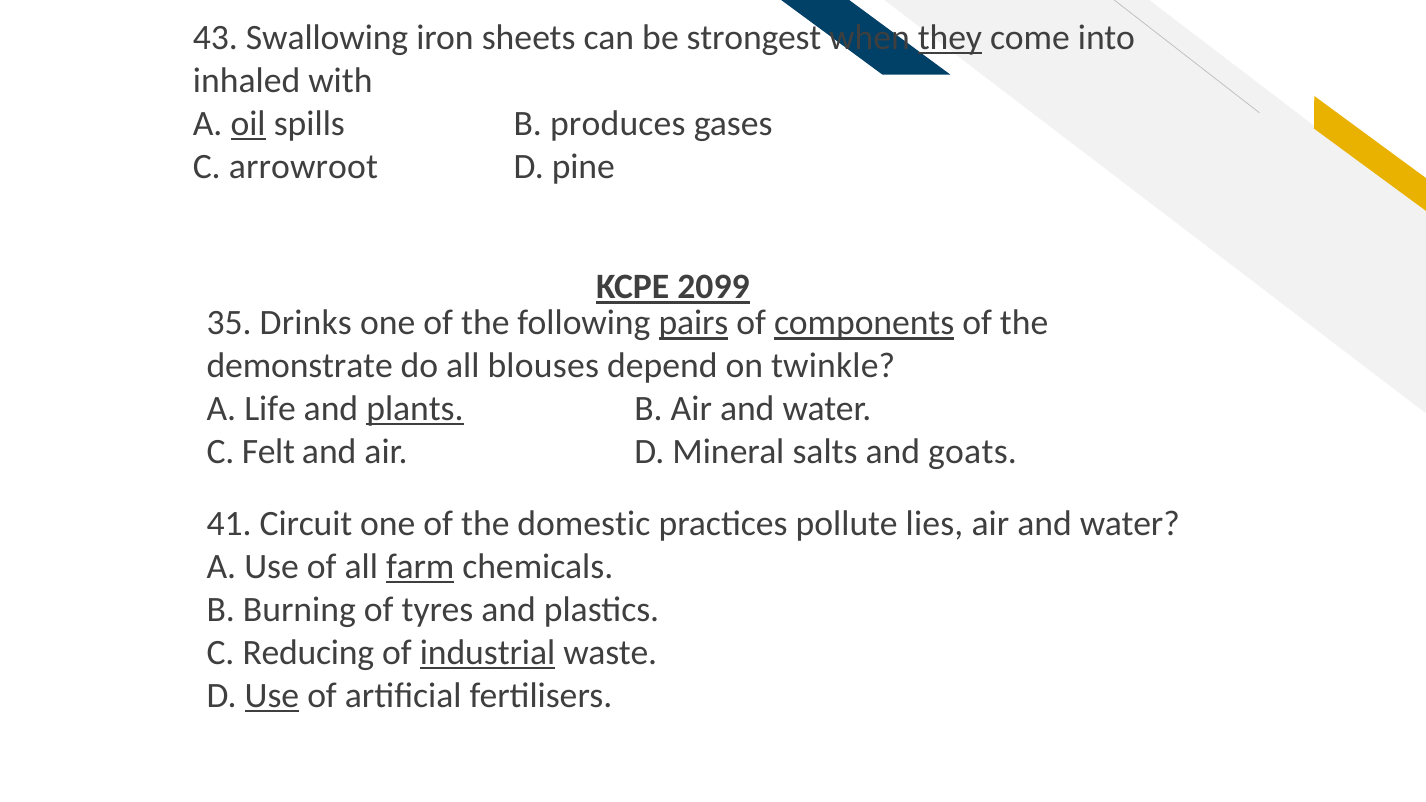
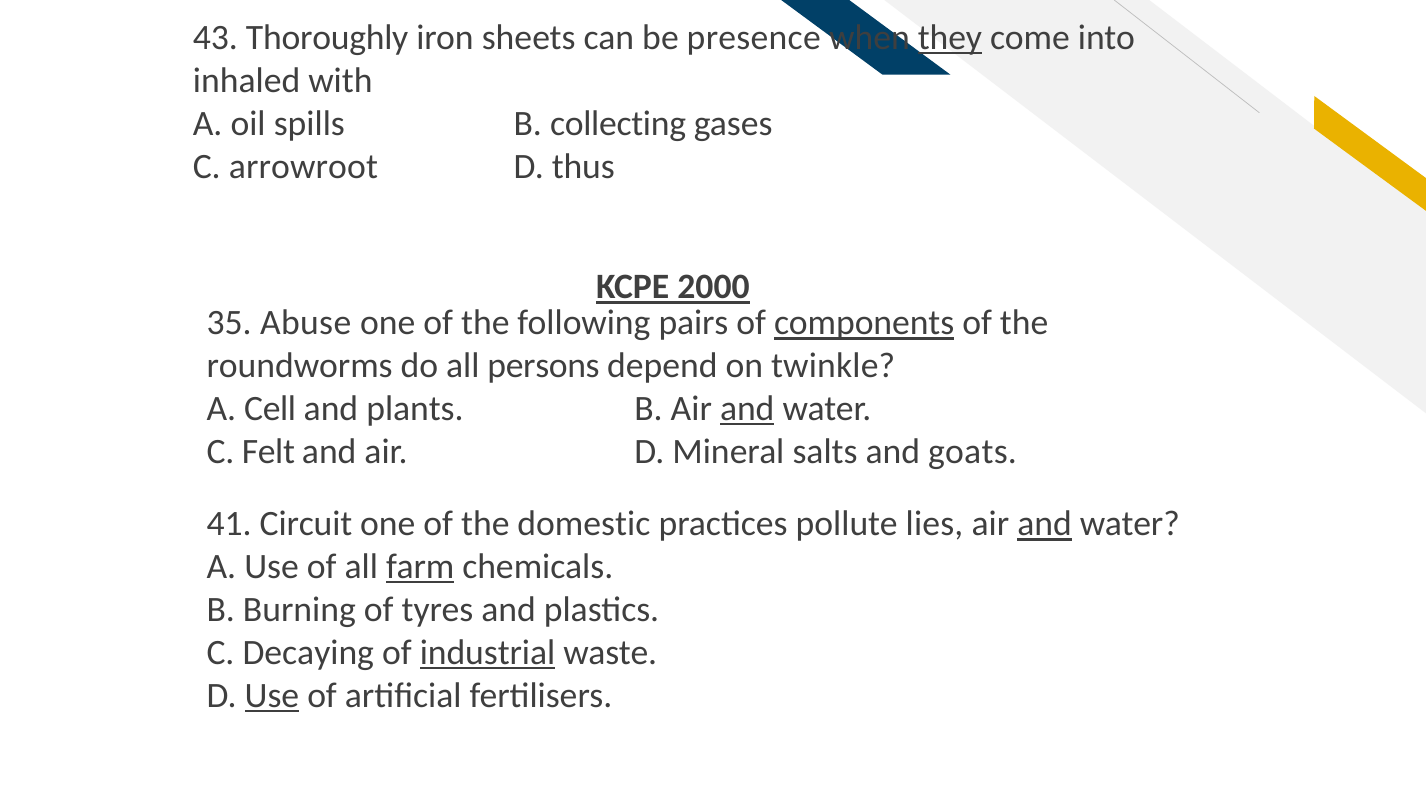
Swallowing: Swallowing -> Thoroughly (327, 38)
strongest: strongest -> presence (754, 38)
oil underline: present -> none (248, 124)
produces: produces -> collecting (618, 124)
pine: pine -> thus (583, 166)
2099: 2099 -> 2000 (714, 287)
Drinks: Drinks -> Abuse (306, 323)
pairs underline: present -> none (693, 323)
demonstrate: demonstrate -> roundworms (300, 366)
blouses: blouses -> persons (544, 366)
Life: Life -> Cell (270, 409)
plants underline: present -> none (415, 409)
and underline: none -> present (747, 409)
and underline: none -> present (1045, 524)
Reducing: Reducing -> Decaying (308, 653)
